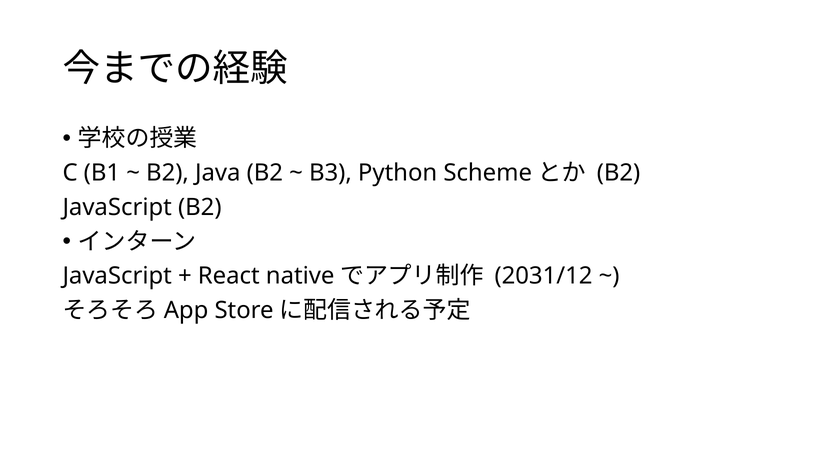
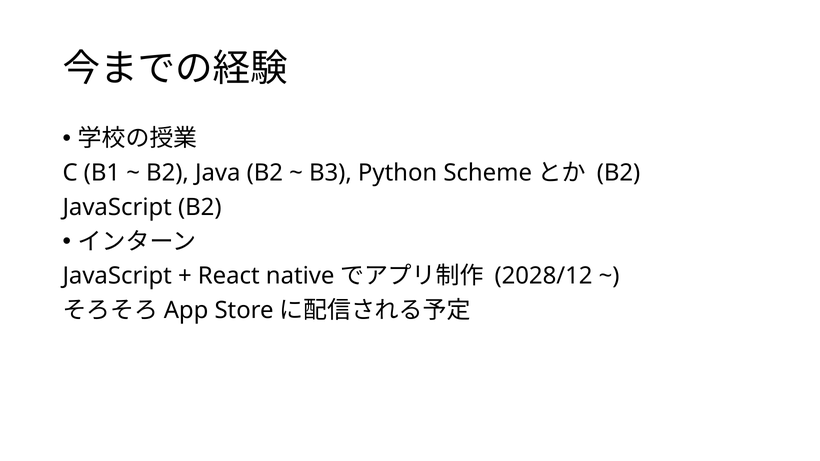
2031/12: 2031/12 -> 2028/12 (544, 276)
